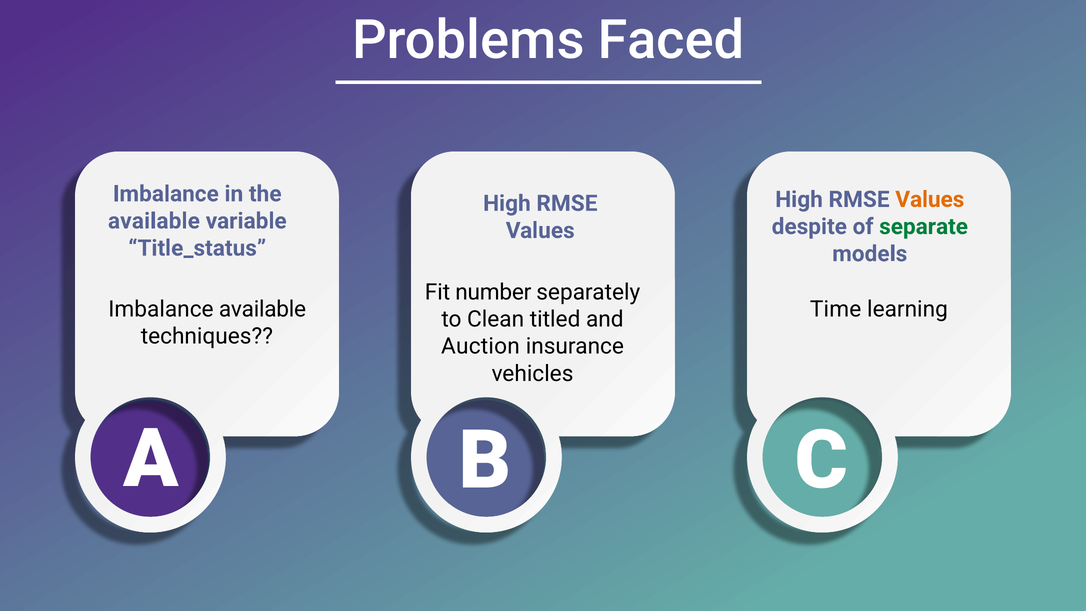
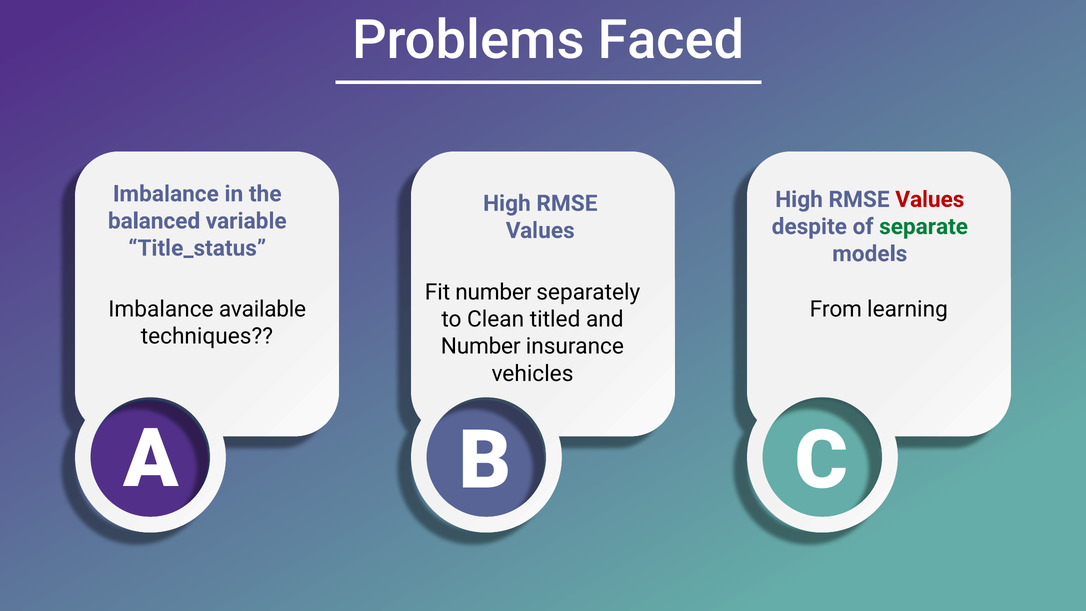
Values colour: orange -> red (930, 199)
available: available -> balanced (154, 221)
Time: Time -> From (836, 309)
Auction: Auction -> Number (481, 346)
